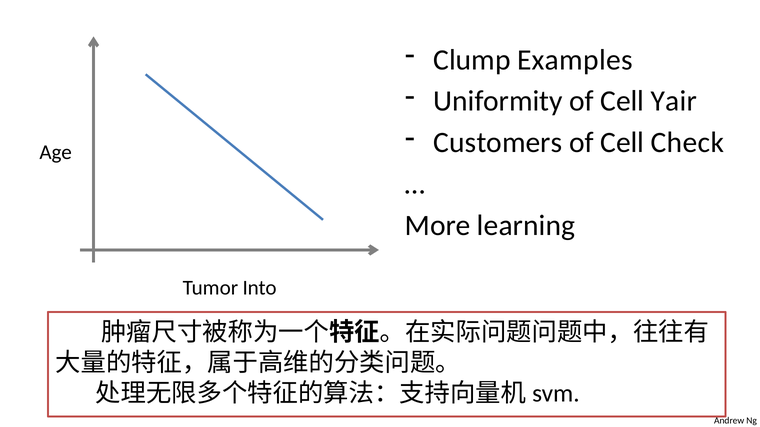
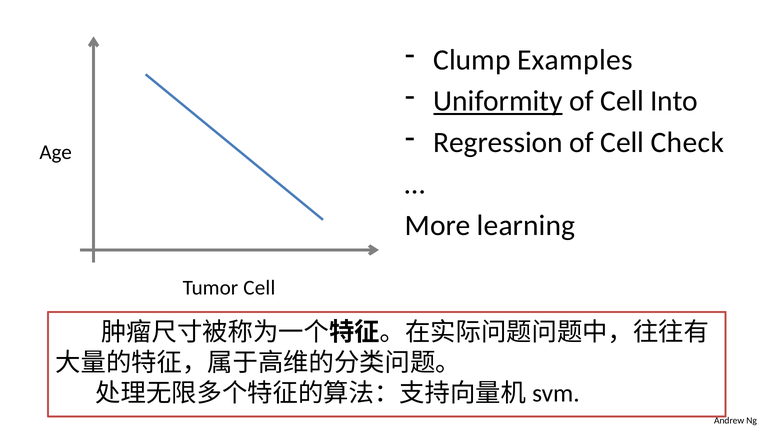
Uniformity underline: none -> present (498, 101)
Yair: Yair -> Into (674, 101)
Customers: Customers -> Regression (498, 143)
Tumor Into: Into -> Cell (259, 288)
